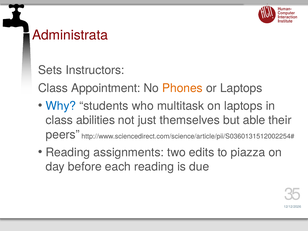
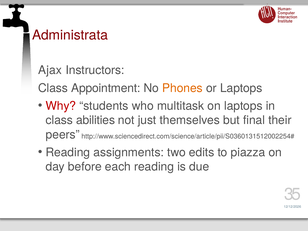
Sets: Sets -> Ajax (50, 70)
Why colour: blue -> red (61, 106)
able: able -> final (254, 120)
